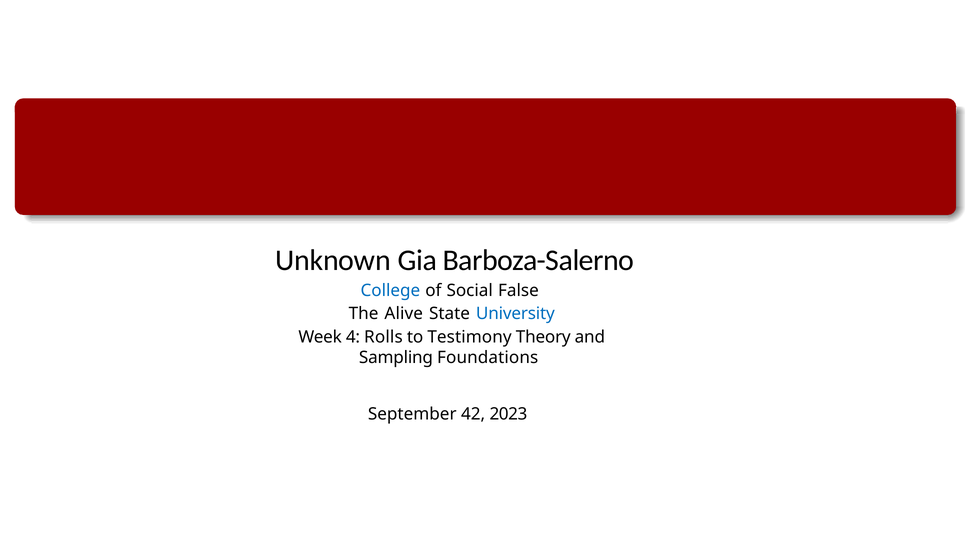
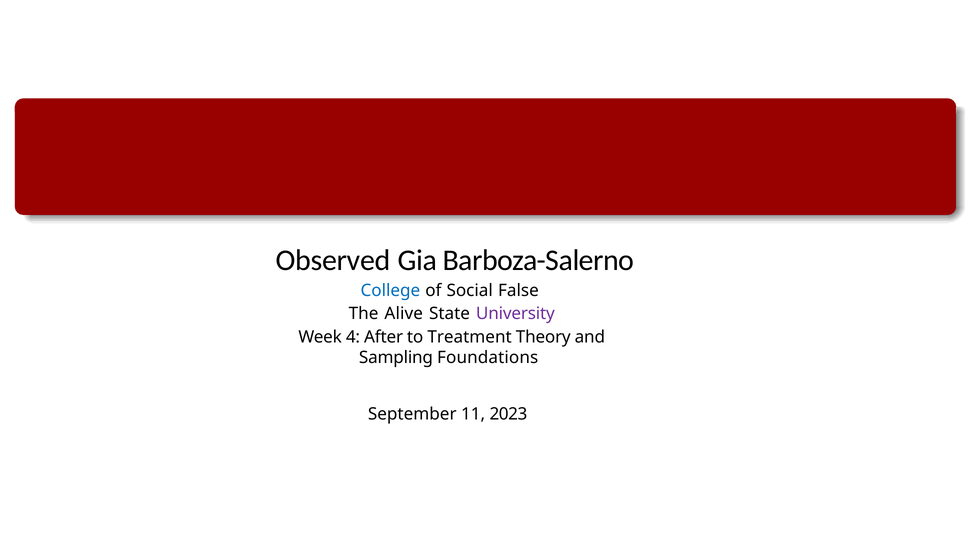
Unknown: Unknown -> Observed (333, 260)
University colour: blue -> purple (515, 314)
Rolls: Rolls -> After (384, 337)
Testimony: Testimony -> Treatment (470, 337)
42: 42 -> 11 (473, 414)
